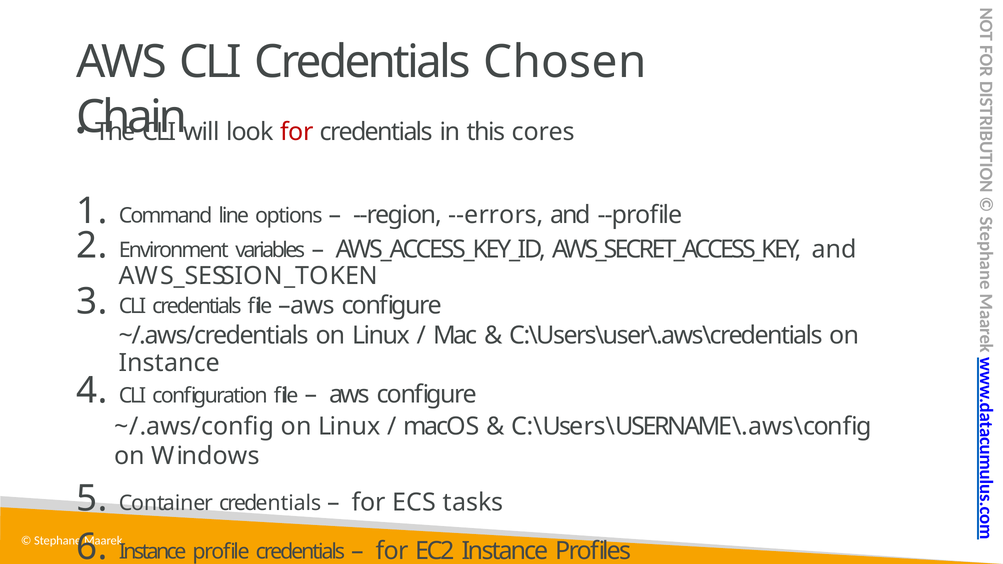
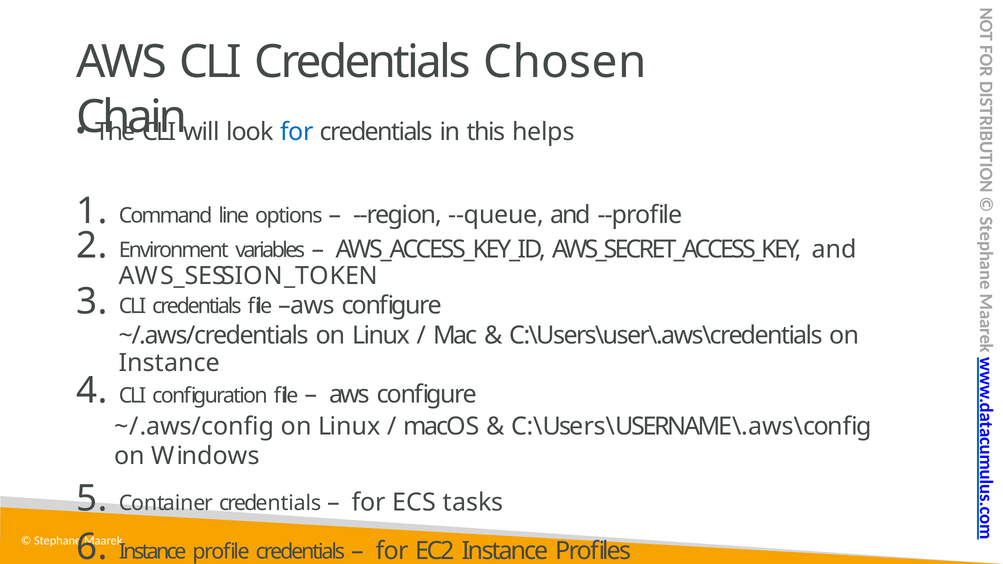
for colour: red -> blue (297, 132)
cores: cores -> helps (543, 132)
--errors: --errors -> --queue (496, 215)
